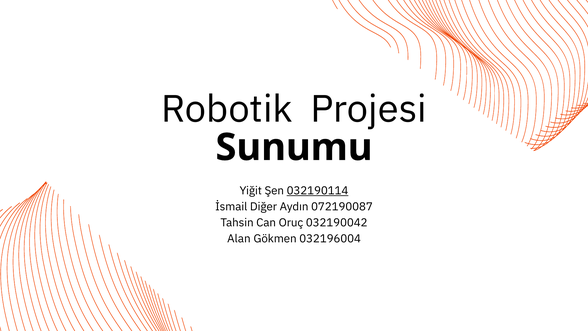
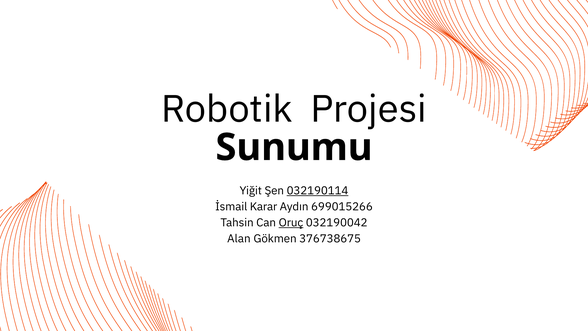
Diğer: Diğer -> Karar (264, 207)
072190087: 072190087 -> 699015266 (342, 207)
Oruç underline: none -> present (291, 223)
032196004: 032196004 -> 376738675 (330, 239)
